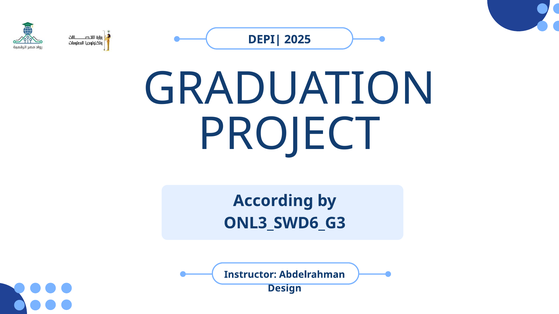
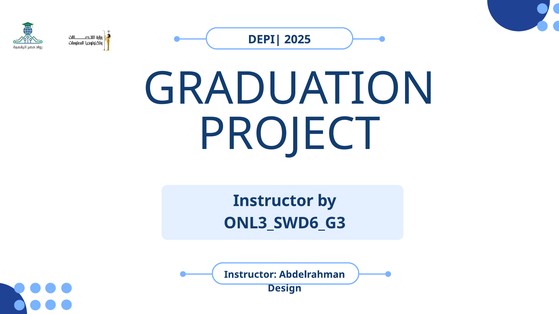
According: According -> Instructor (273, 201)
